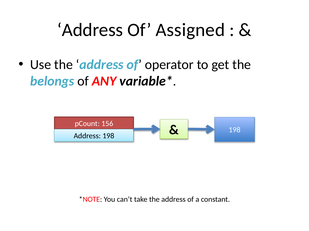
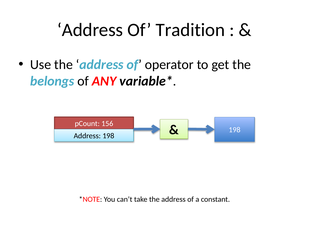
Assigned: Assigned -> Tradition (190, 30)
